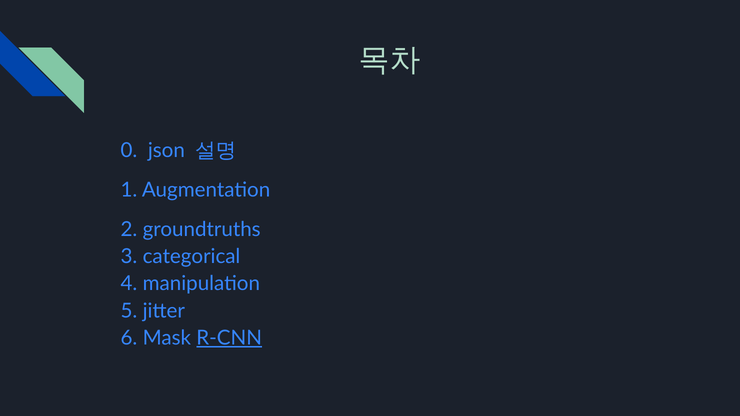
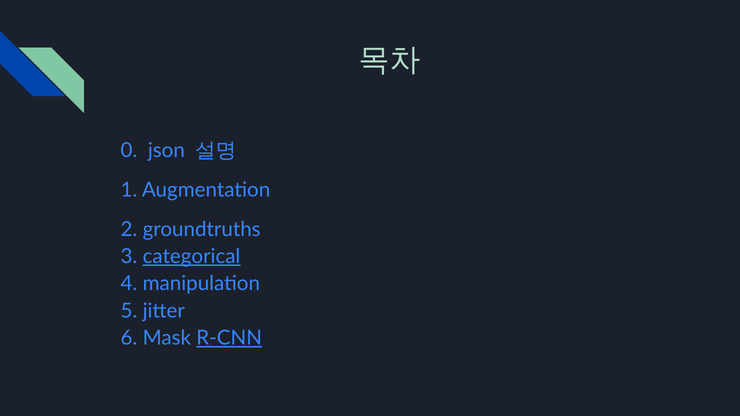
categorical underline: none -> present (192, 257)
